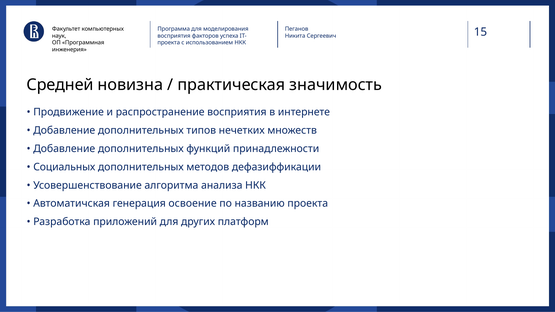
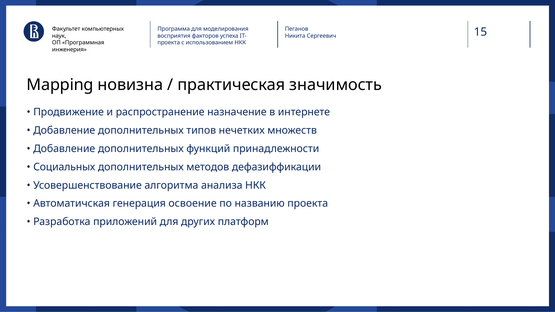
Средней: Средней -> Mapping (60, 85)
распространение восприятия: восприятия -> назначение (237, 112)
